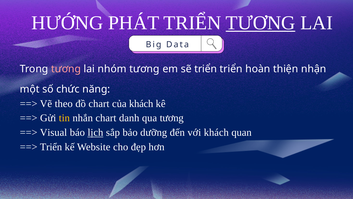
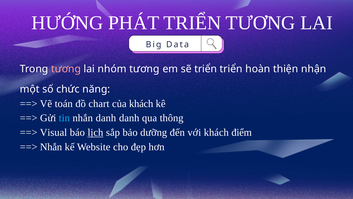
TƯƠNG underline: present -> none (261, 23)
theo: theo -> toán (64, 103)
tin colour: yellow -> light blue (64, 118)
nhắn chart: chart -> danh (106, 118)
qua tương: tương -> thông (172, 118)
quan: quan -> điểm (242, 132)
Triển: Triển -> Nhắn (51, 147)
